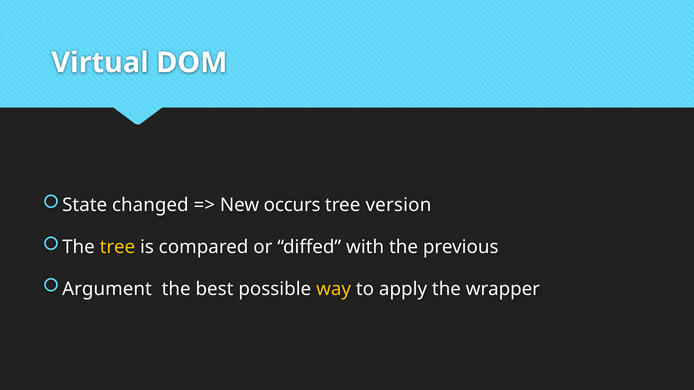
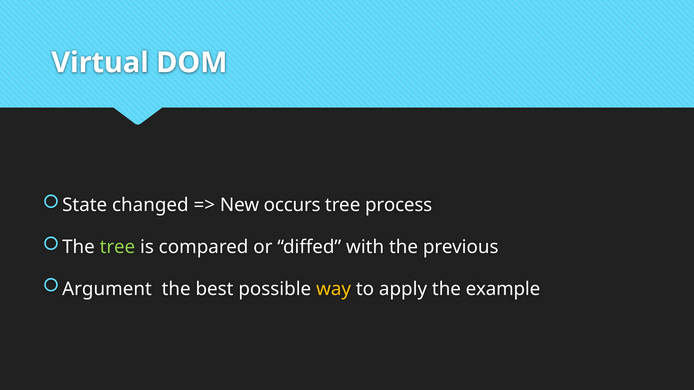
version: version -> process (399, 205)
tree colour: yellow -> light green (117, 247)
wrapper: wrapper -> example (503, 289)
